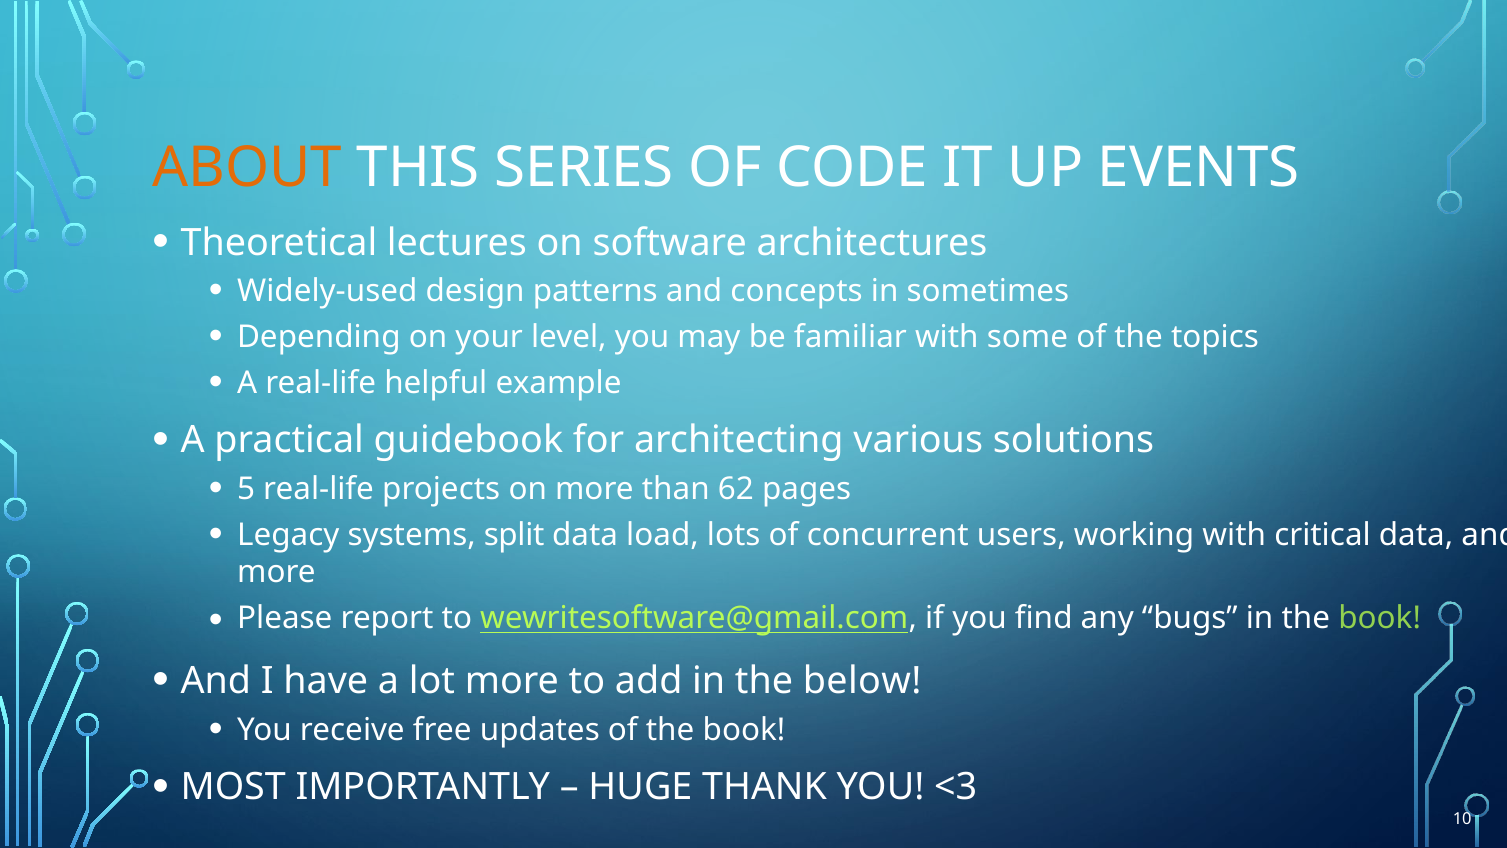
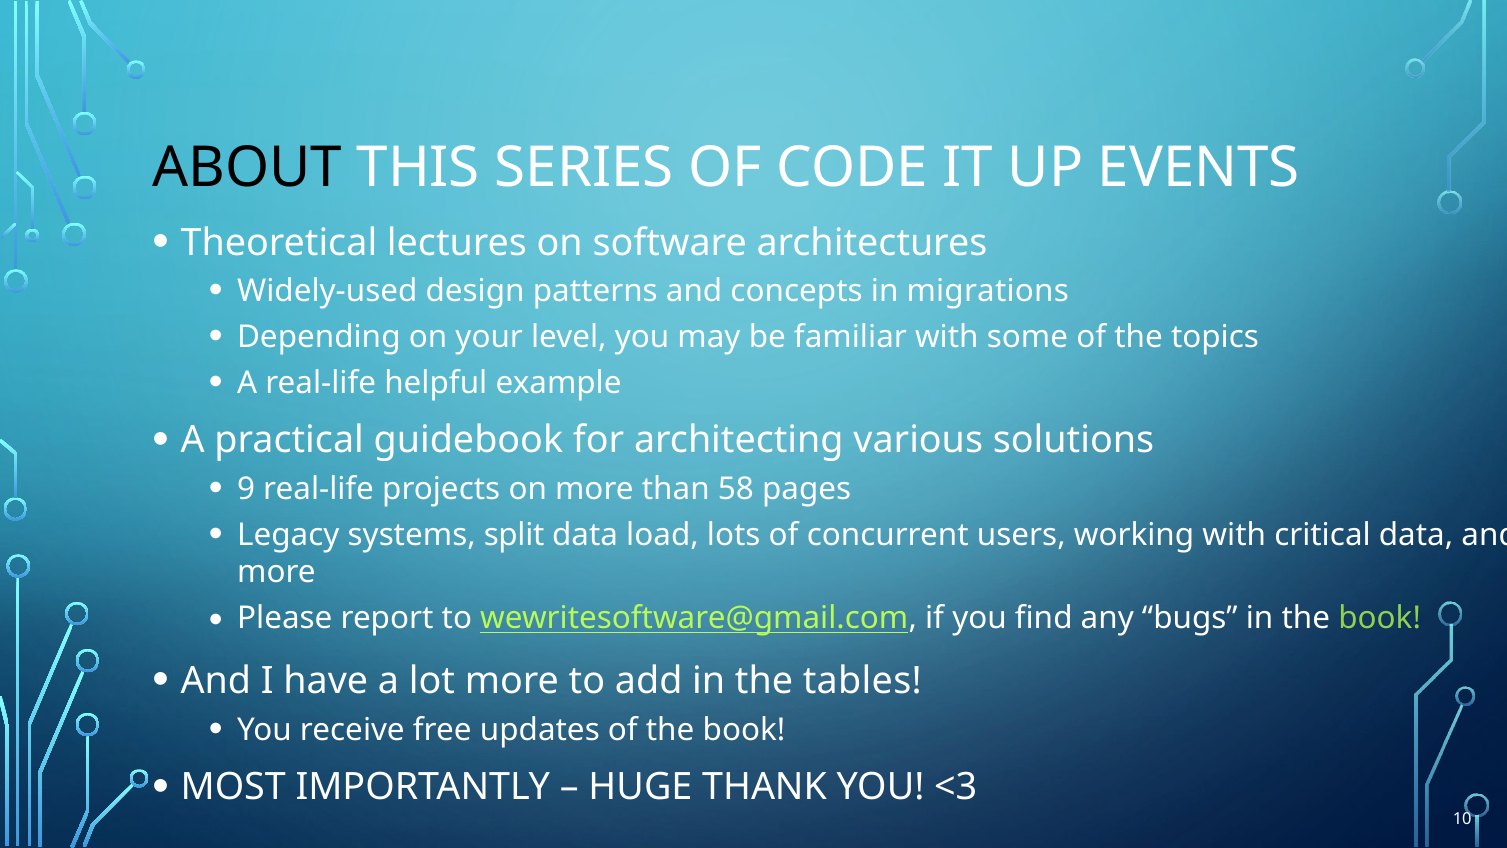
ABOUT colour: orange -> black (247, 167)
sometimes: sometimes -> migrations (988, 291)
5: 5 -> 9 (246, 489)
62: 62 -> 58 (736, 489)
below: below -> tables (862, 681)
